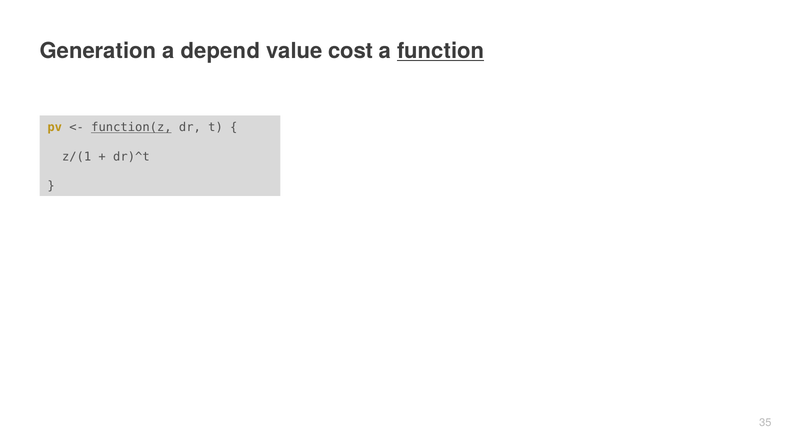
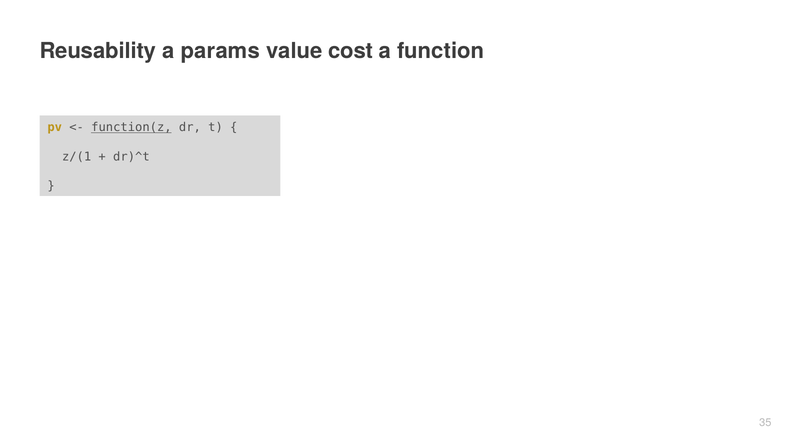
Generation: Generation -> Reusability (98, 51)
depend: depend -> params (220, 51)
function underline: present -> none (441, 51)
